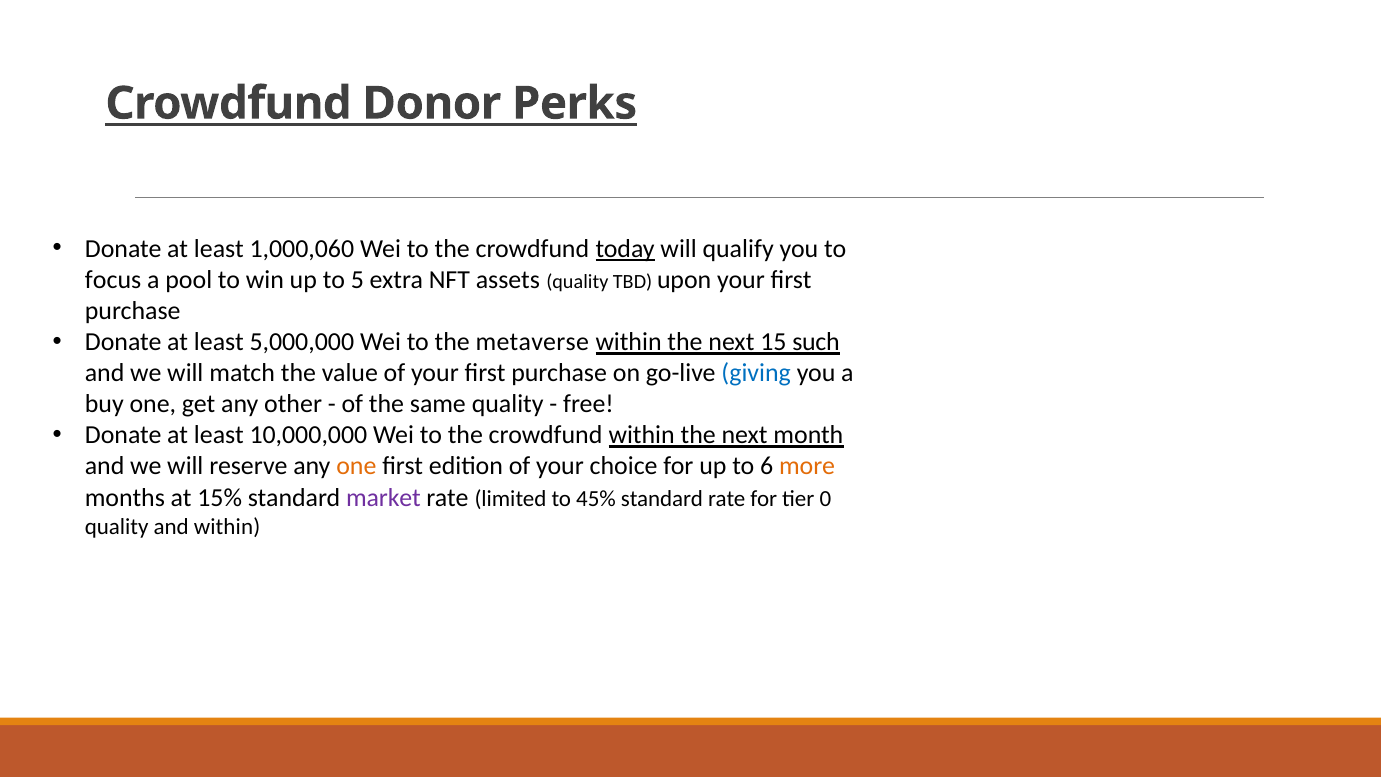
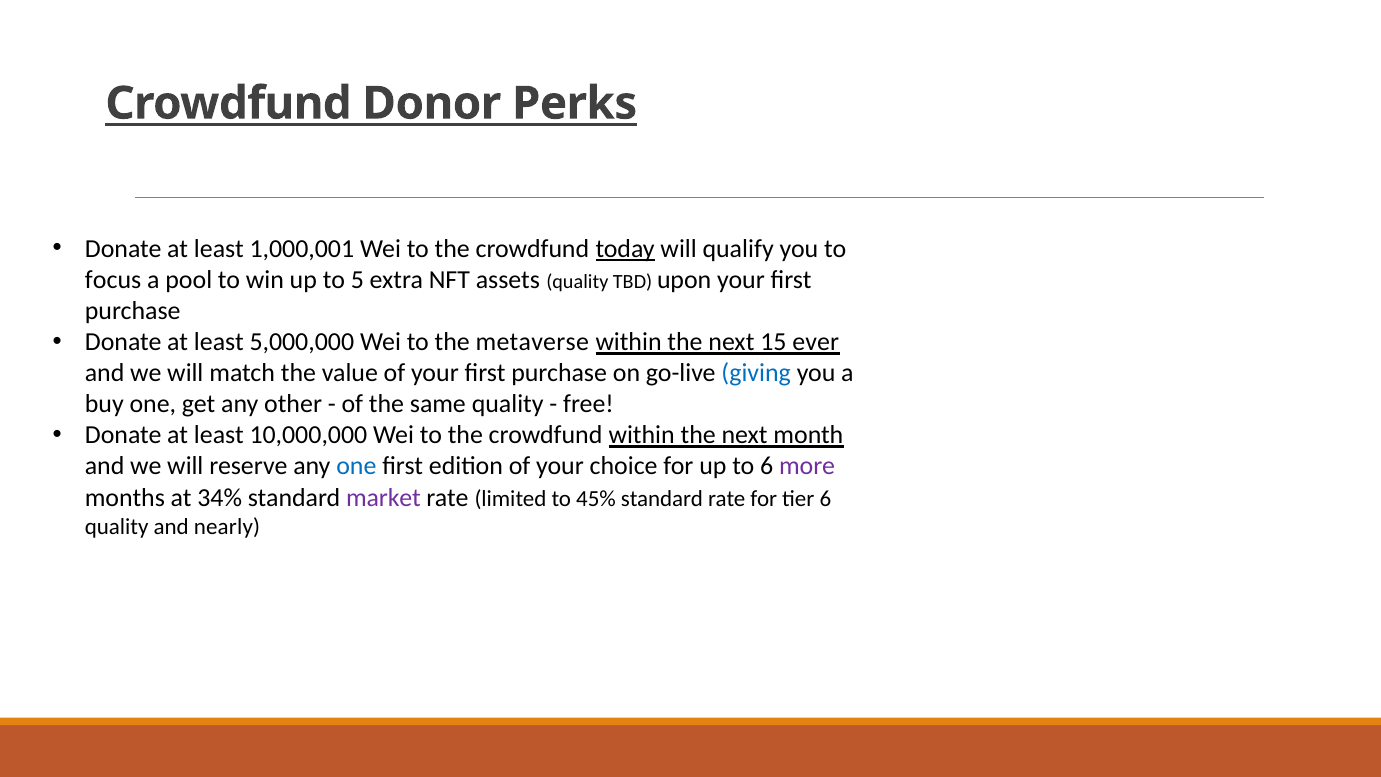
1,000,060: 1,000,060 -> 1,000,001 (302, 249)
such: such -> ever (816, 342)
one colour: orange -> blue (356, 466)
more colour: orange -> purple (807, 466)
15%: 15% -> 34% (220, 497)
tier 0: 0 -> 6 (825, 498)
and within: within -> nearly (227, 526)
